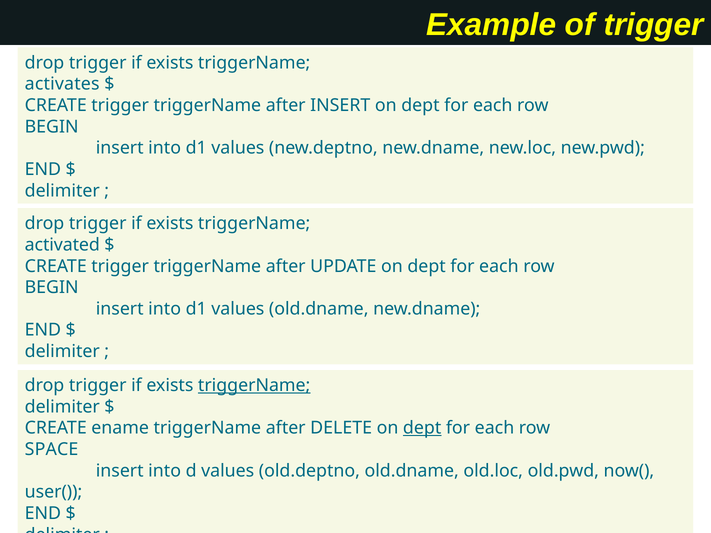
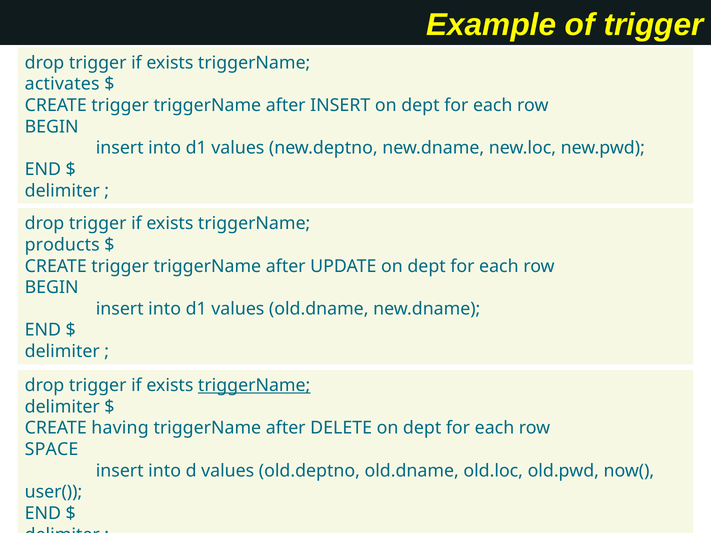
activated: activated -> products (62, 245)
ename: ename -> having (120, 428)
dept underline: present -> none (422, 428)
